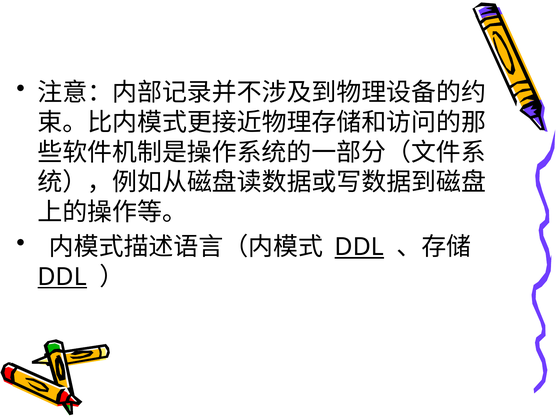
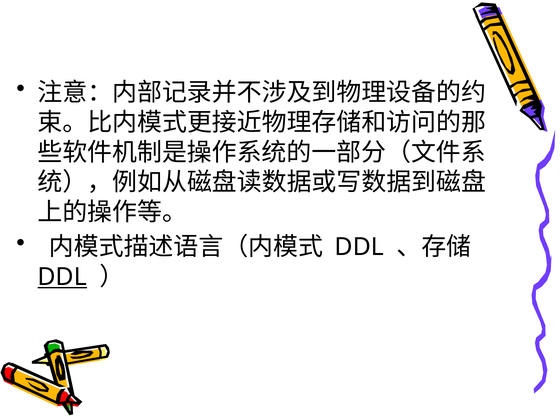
DDL underline: present -> none (359, 247)
